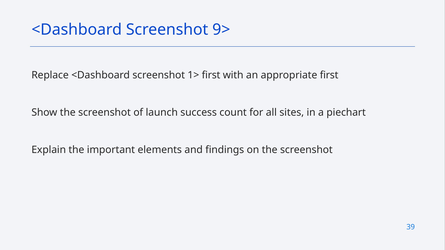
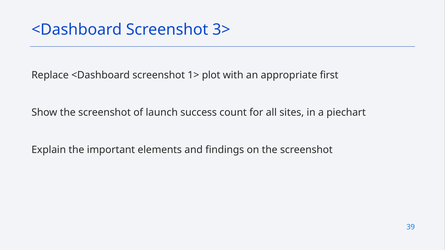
9>: 9> -> 3> (221, 30)
1> first: first -> plot (211, 75)
